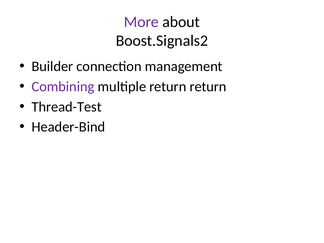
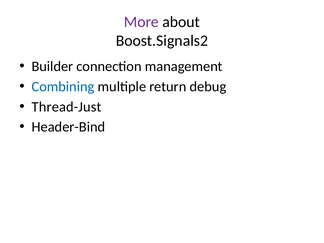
Combining colour: purple -> blue (63, 87)
return return: return -> debug (208, 87)
Thread-Test: Thread-Test -> Thread-Just (67, 107)
